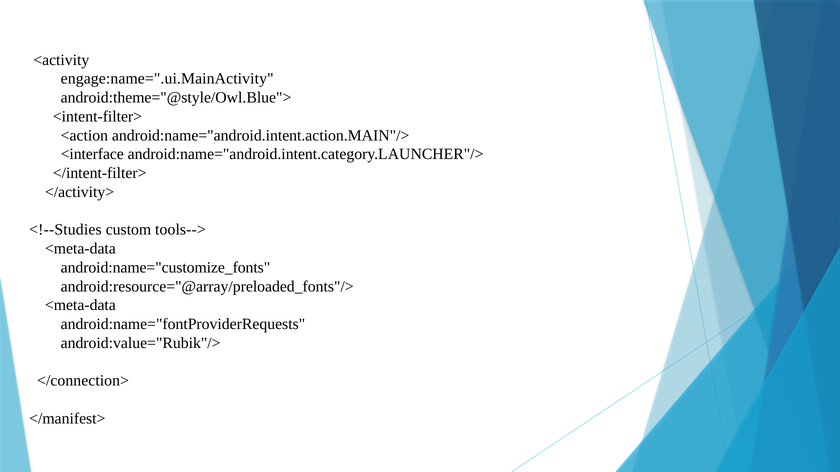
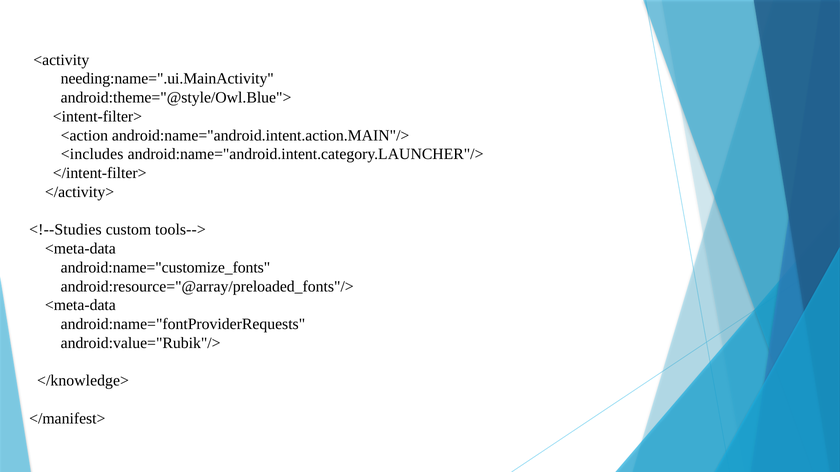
engage:name=".ui.MainActivity: engage:name=".ui.MainActivity -> needing:name=".ui.MainActivity (167, 79)
<interface: <interface -> <includes (92, 154)
</connection>: </connection> -> </knowledge> (83, 381)
